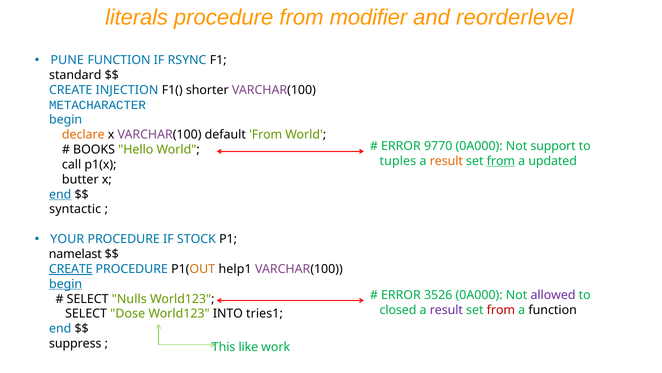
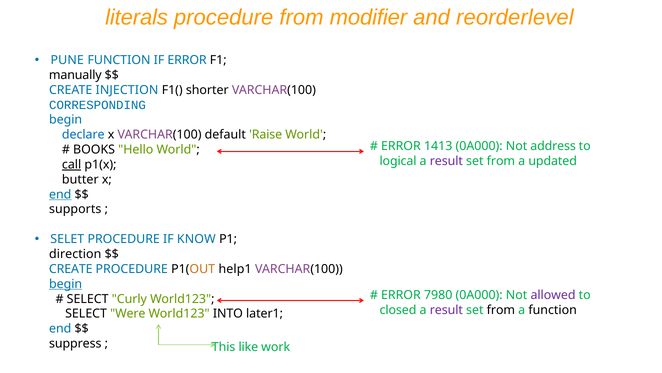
IF RSYNC: RSYNC -> ERROR (187, 60)
standard: standard -> manually (75, 75)
METACHARACTER: METACHARACTER -> CORRESPONDING (97, 105)
declare colour: orange -> blue (83, 135)
default From: From -> Raise (266, 135)
9770: 9770 -> 1413 (438, 146)
support: support -> address (553, 146)
tuples: tuples -> logical (398, 161)
result colour: orange -> purple (446, 161)
from underline: present -> none (501, 161)
call underline: none -> present (72, 164)
syntactic: syntactic -> supports (75, 209)
YOUR: YOUR -> SELET (67, 239)
STOCK: STOCK -> KNOW (196, 239)
namelast: namelast -> direction (75, 254)
CREATE underline: present -> none (71, 269)
3526: 3526 -> 7980 (438, 295)
Nulls: Nulls -> Curly (129, 298)
from colour: red -> black (501, 310)
Dose: Dose -> Were (128, 313)
tries1: tries1 -> later1 (265, 313)
